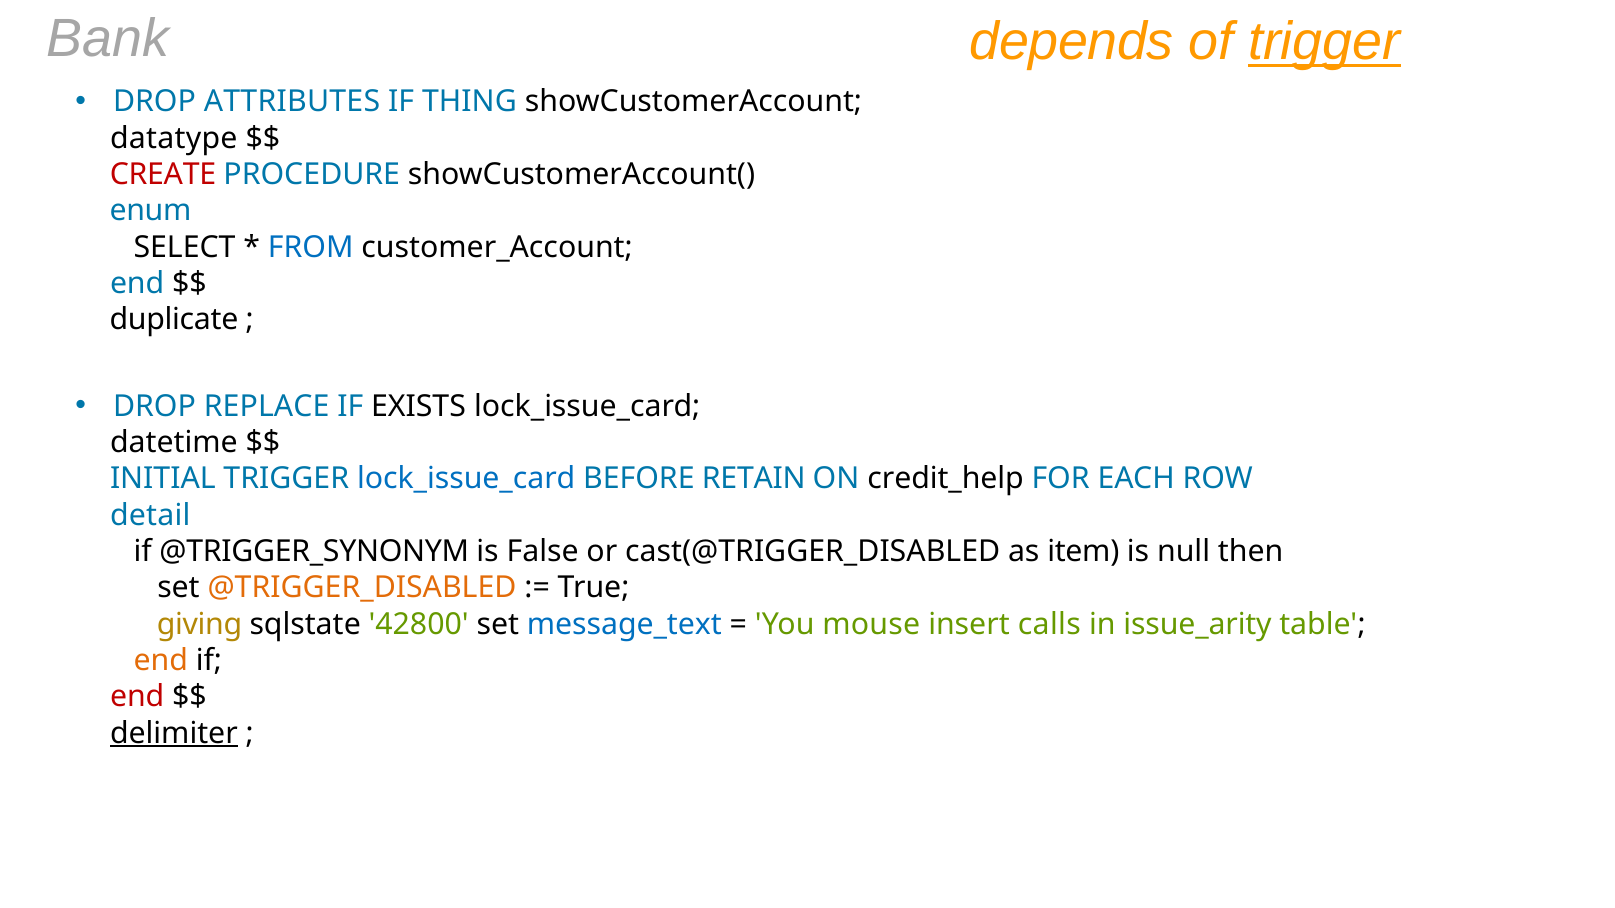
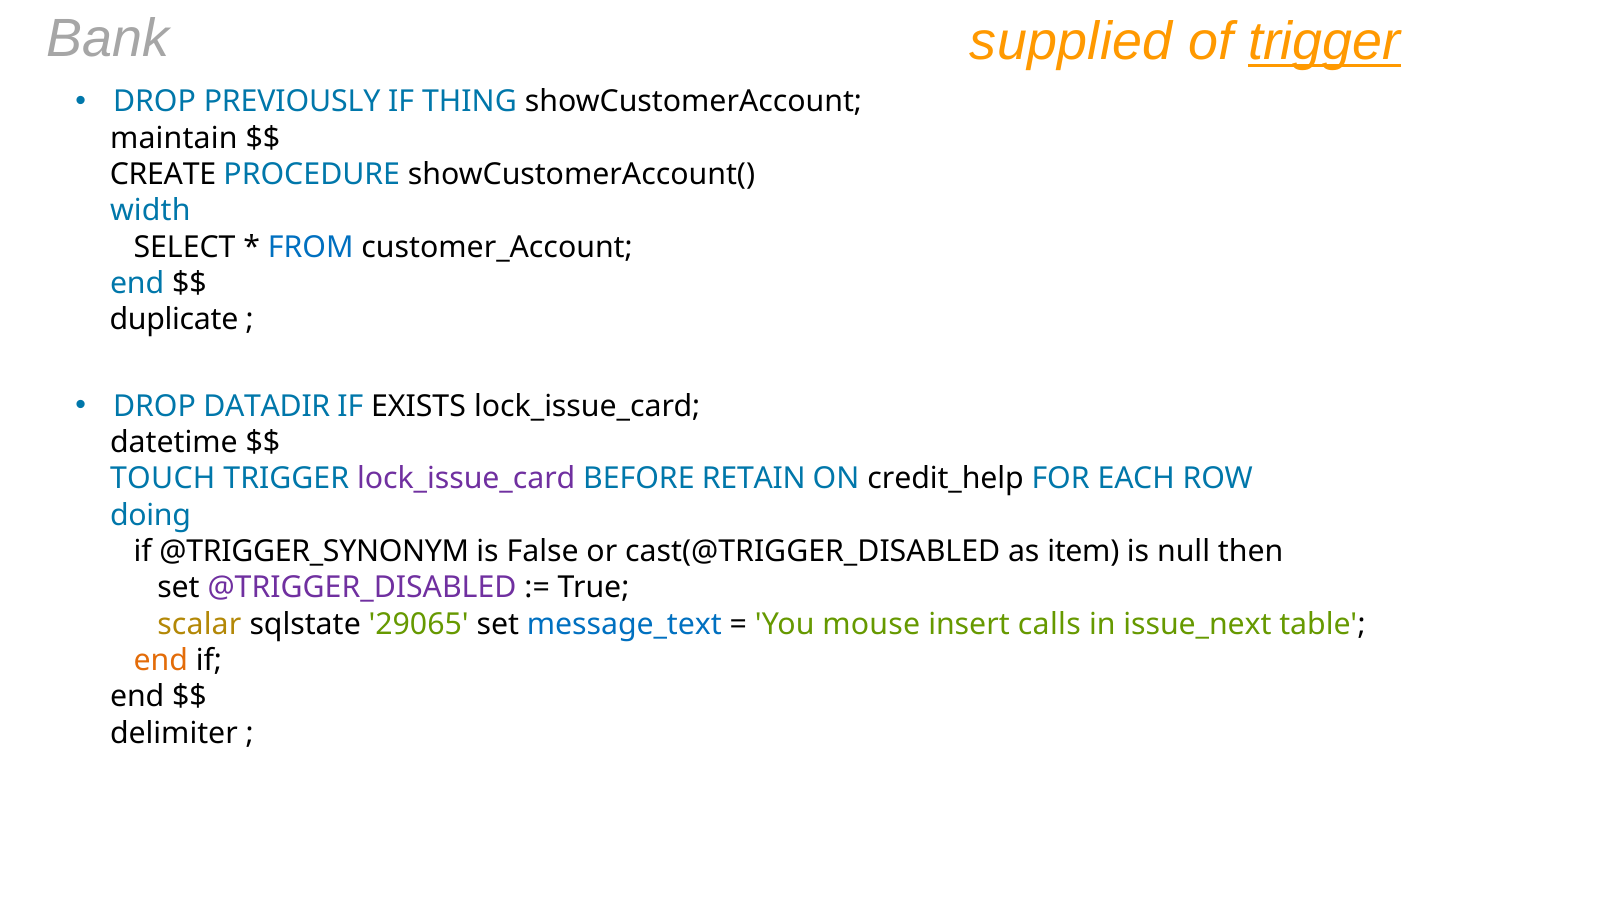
depends: depends -> supplied (1071, 42)
ATTRIBUTES: ATTRIBUTES -> PREVIOUSLY (292, 102)
datatype: datatype -> maintain (174, 138)
CREATE colour: red -> black (163, 175)
enum: enum -> width (150, 211)
REPLACE: REPLACE -> DATADIR (267, 407)
INITIAL: INITIAL -> TOUCH (163, 479)
lock_issue_card colour: blue -> purple (466, 479)
detail: detail -> doing (151, 516)
@TRIGGER_DISABLED colour: orange -> purple (362, 588)
giving: giving -> scalar (199, 625)
42800: 42800 -> 29065 (419, 625)
issue_arity: issue_arity -> issue_next (1197, 625)
end colour: red -> black (137, 697)
delimiter underline: present -> none (174, 734)
